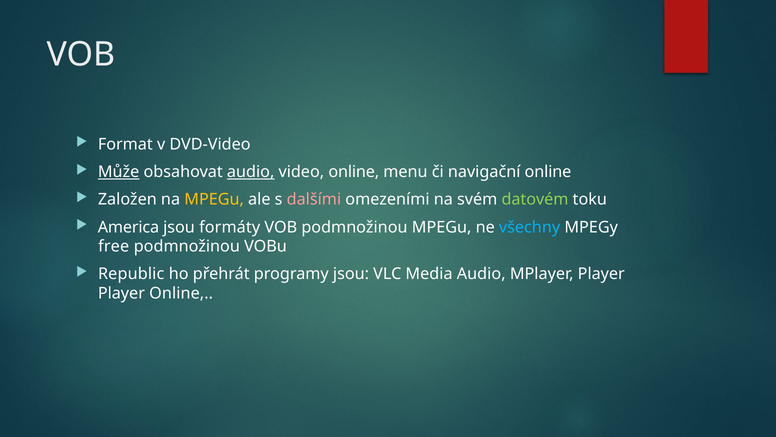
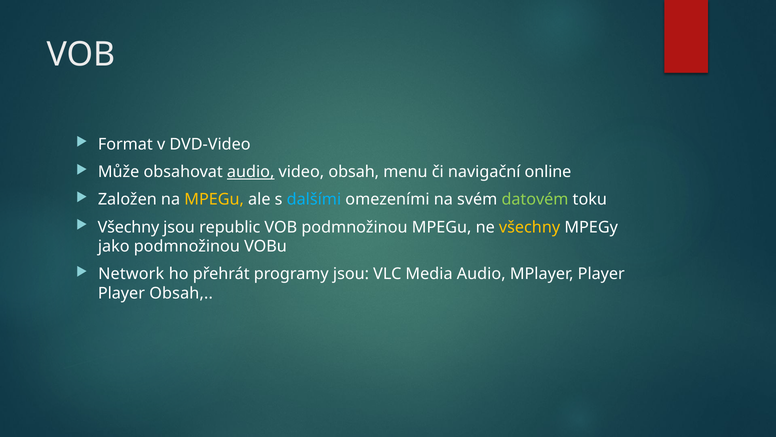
Může underline: present -> none (119, 172)
video online: online -> obsah (354, 172)
dalšími colour: pink -> light blue (314, 199)
America: America -> Všechny (128, 227)
formáty: formáty -> republic (230, 227)
všechny colour: light blue -> yellow (530, 227)
free: free -> jako (114, 246)
Republic: Republic -> Network (131, 274)
Player Online: Online -> Obsah (181, 293)
